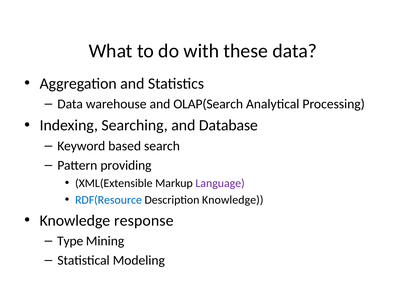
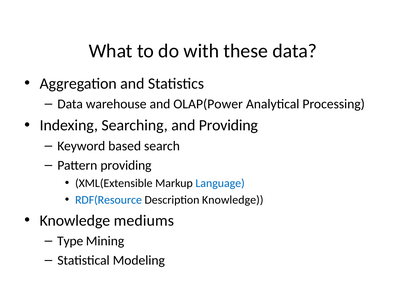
OLAP(Search: OLAP(Search -> OLAP(Power (208, 104)
and Database: Database -> Providing (228, 126)
Language colour: purple -> blue (220, 183)
response: response -> mediums (144, 221)
